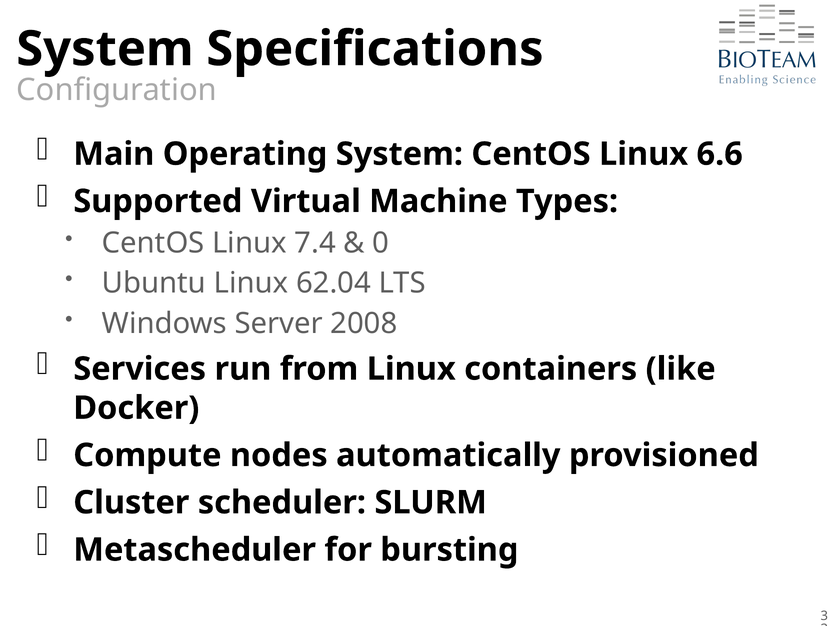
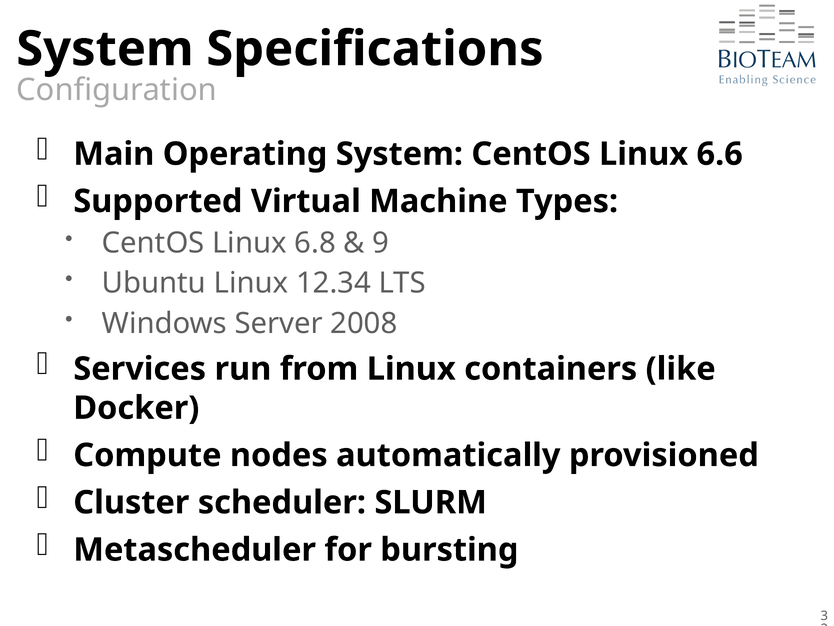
7.4: 7.4 -> 6.8 (315, 243)
0: 0 -> 9 (381, 243)
62.04: 62.04 -> 12.34 (333, 283)
